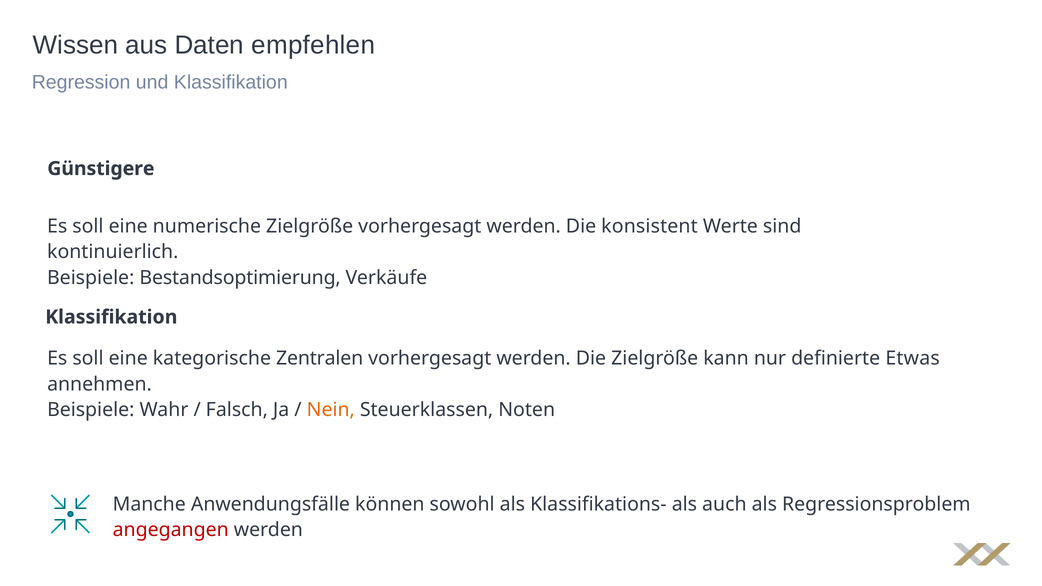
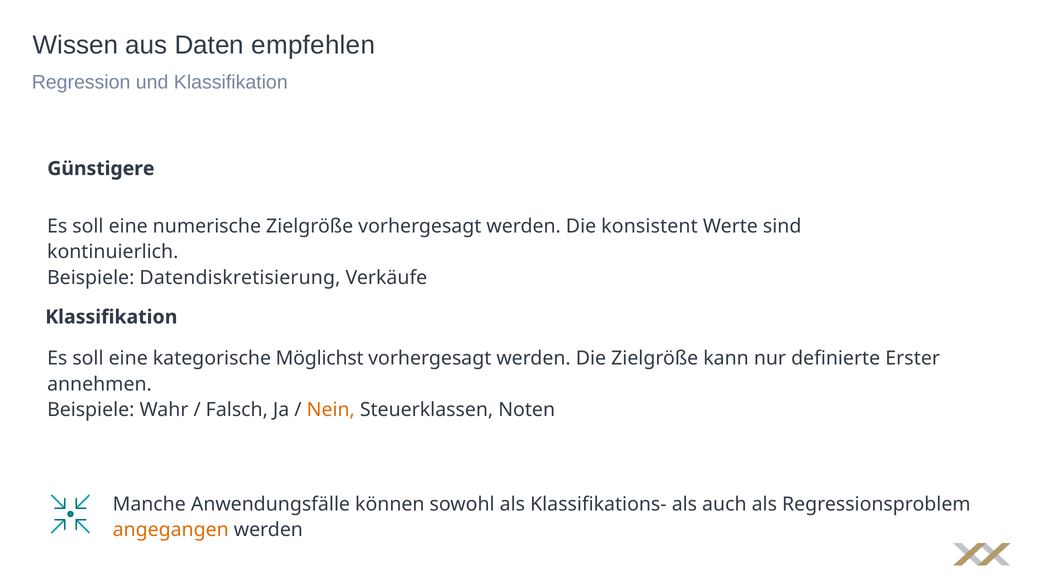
Bestandsoptimierung: Bestandsoptimierung -> Datendiskretisierung (240, 278)
Zentralen: Zentralen -> Möglichst (320, 358)
Etwas: Etwas -> Erster (913, 358)
angegangen colour: red -> orange (171, 530)
